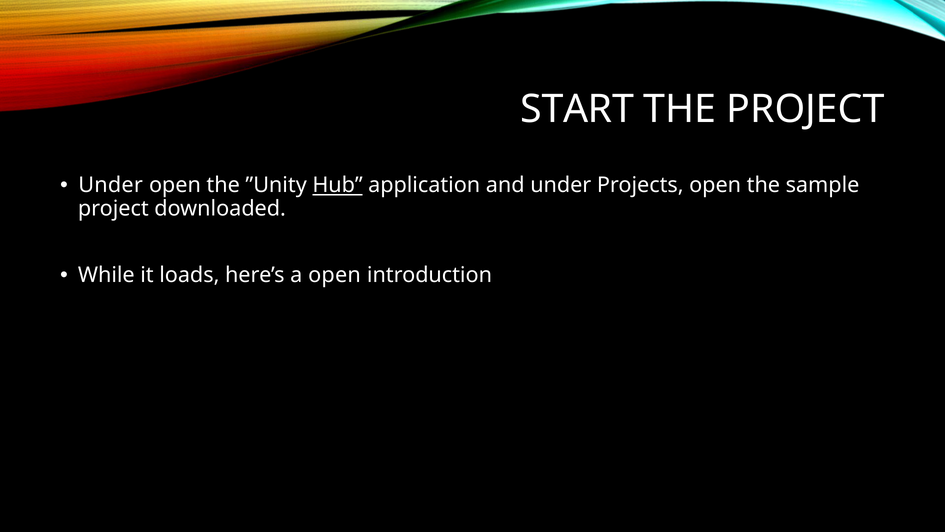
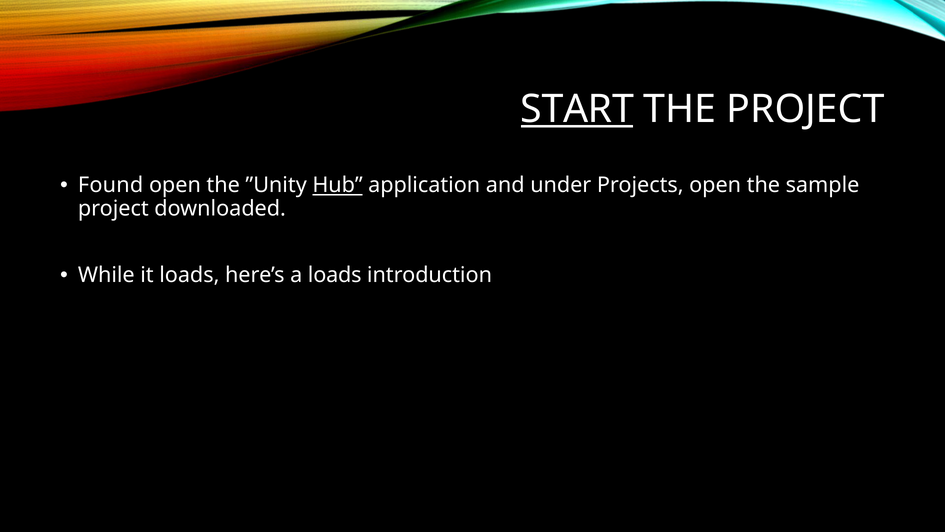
START underline: none -> present (577, 109)
Under: Under -> Found (111, 185)
a open: open -> loads (335, 275)
